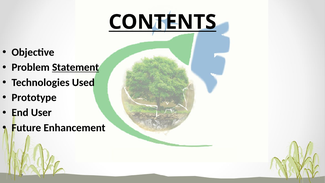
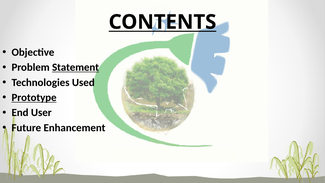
Prototype underline: none -> present (34, 97)
